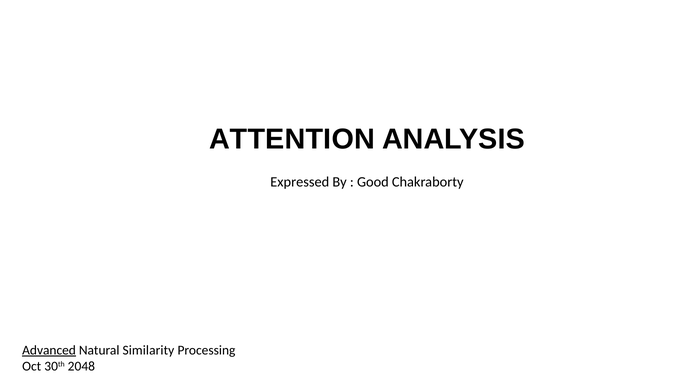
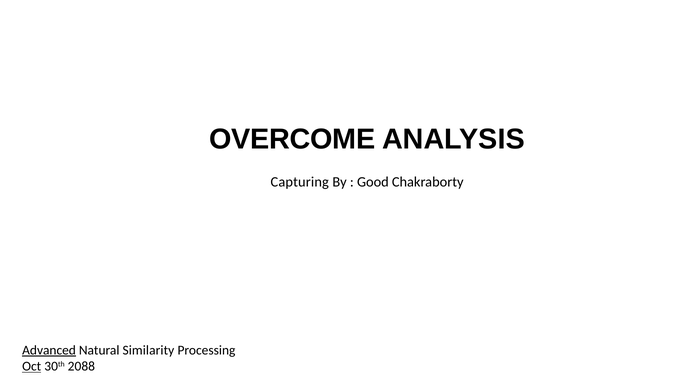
ATTENTION: ATTENTION -> OVERCOME (292, 139)
Expressed: Expressed -> Capturing (300, 182)
Oct underline: none -> present (32, 366)
2048: 2048 -> 2088 (81, 366)
